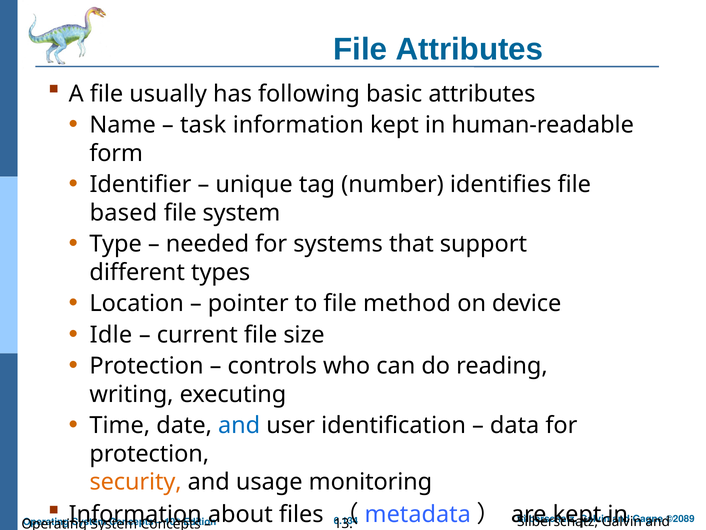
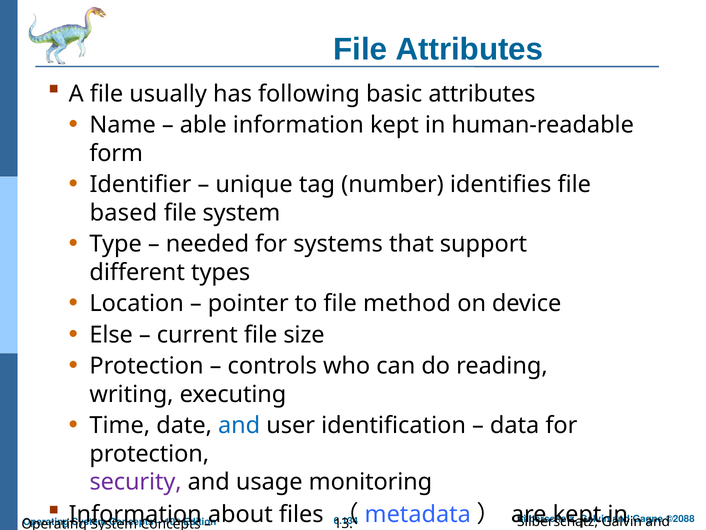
task: task -> able (203, 125)
Idle: Idle -> Else (111, 334)
security colour: orange -> purple (136, 482)
©2089: ©2089 -> ©2088 (680, 519)
